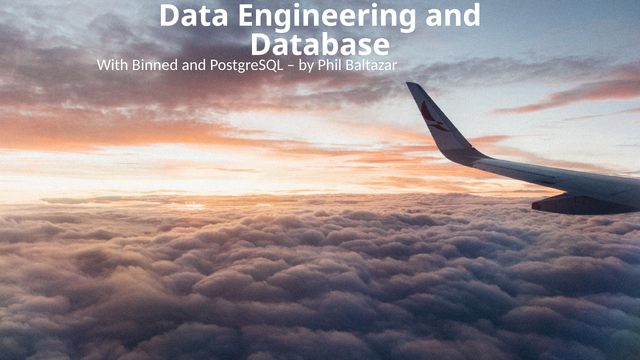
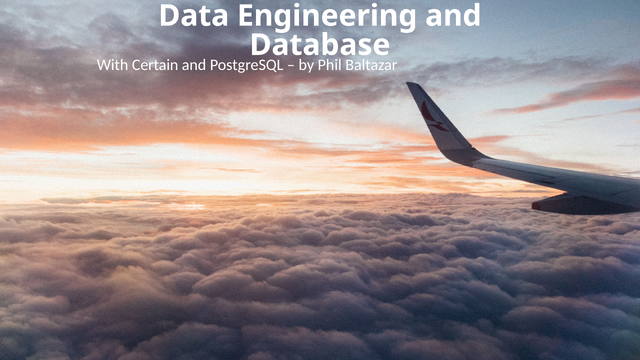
Binned: Binned -> Certain (155, 65)
